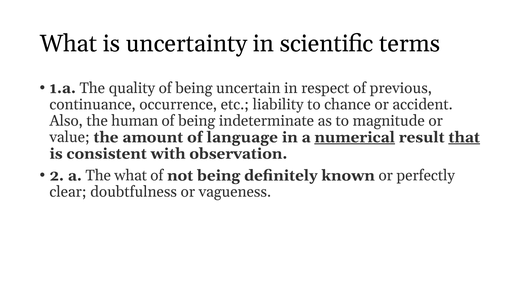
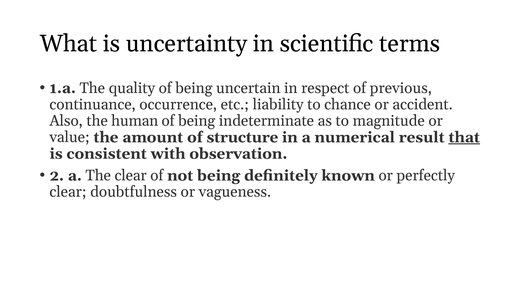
language: language -> structure (242, 137)
numerical underline: present -> none (355, 137)
The what: what -> clear (131, 176)
